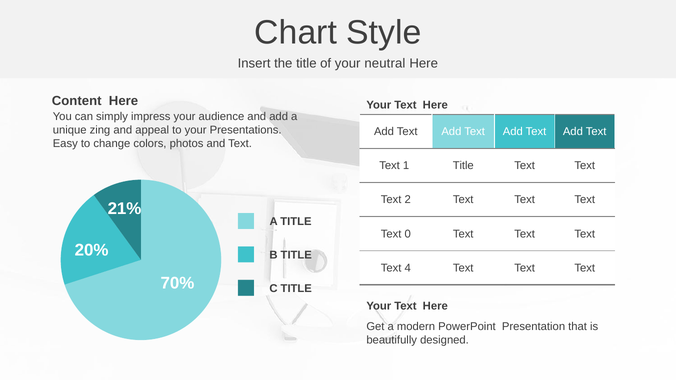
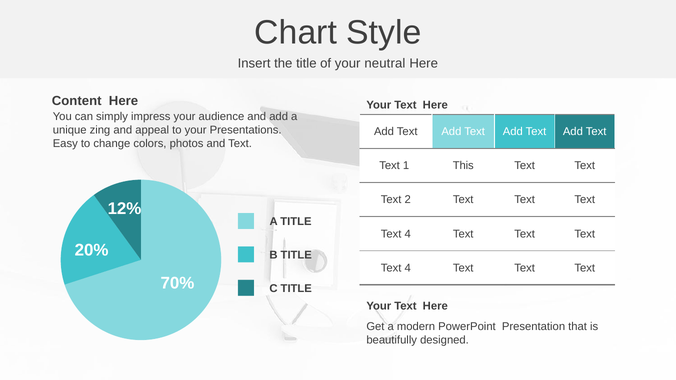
1 Title: Title -> This (463, 166)
21%: 21% -> 12% (125, 209)
0: 0 -> 4 (408, 234)
